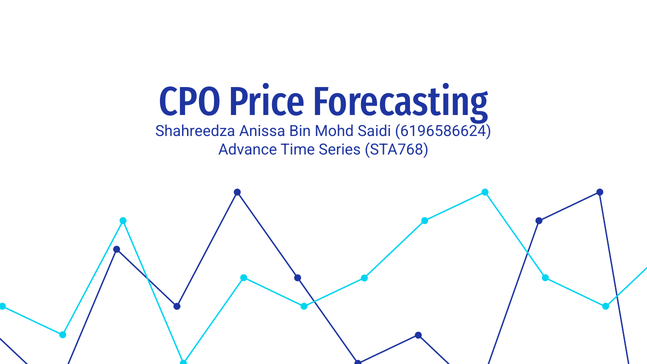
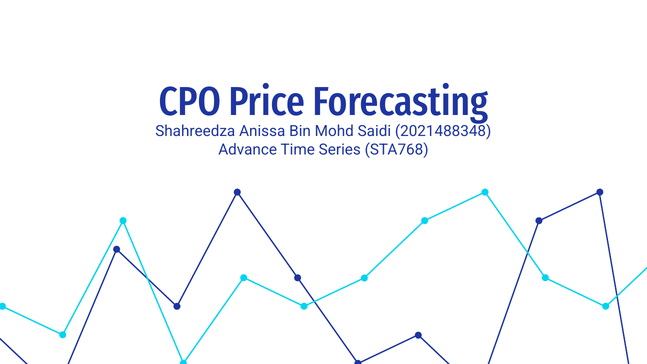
6196586624: 6196586624 -> 2021488348 (443, 131)
